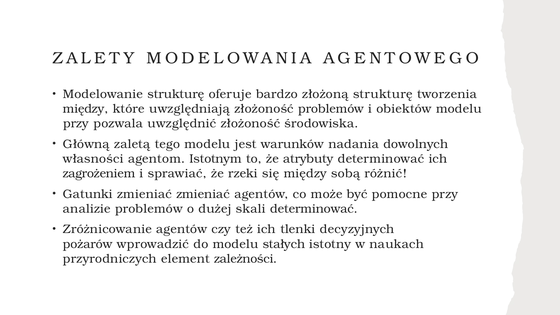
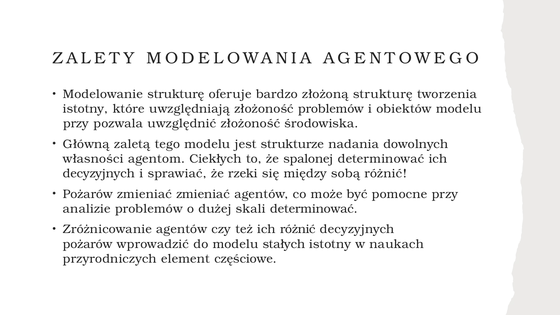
między: między -> istotny (86, 109)
warunków: warunków -> strukturze (292, 144)
Istotnym: Istotnym -> Ciekłych (215, 159)
atrybuty: atrybuty -> spalonej (308, 159)
zagrożeniem: zagrożeniem -> decyzyjnych (99, 173)
Gatunki: Gatunki -> Pożarów (88, 194)
ich tlenki: tlenki -> różnić (298, 229)
zależności: zależności -> częściowe (246, 259)
